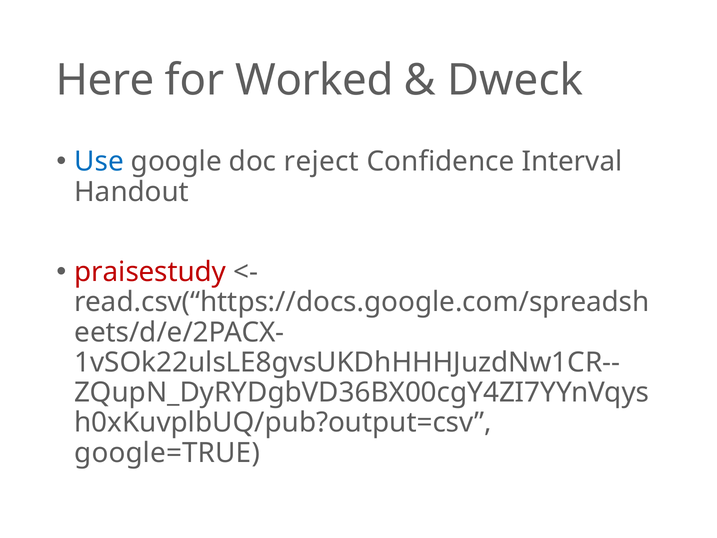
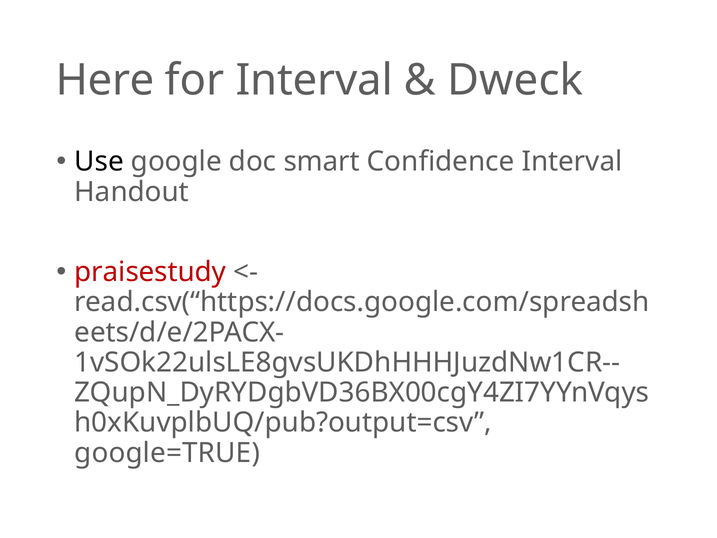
for Worked: Worked -> Interval (314, 80)
Use colour: blue -> black (99, 162)
reject: reject -> smart (322, 162)
